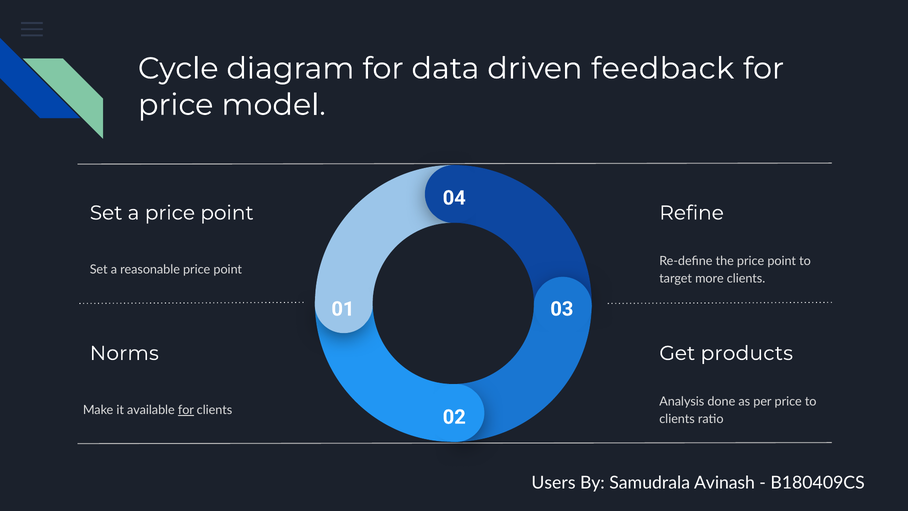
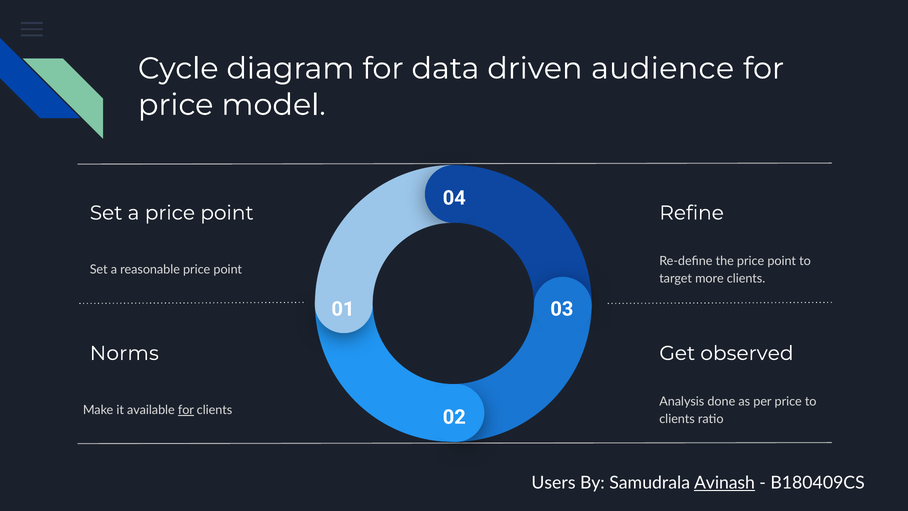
feedback: feedback -> audience (663, 68)
products: products -> observed (747, 353)
Avinash underline: none -> present (724, 483)
